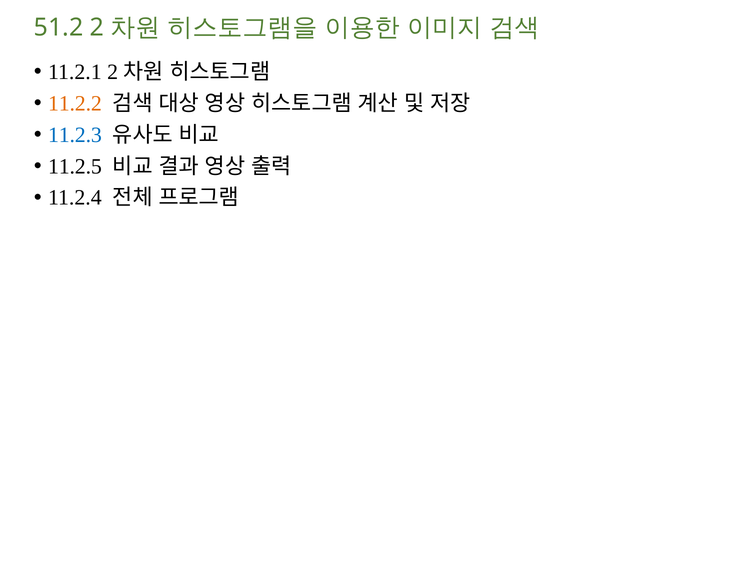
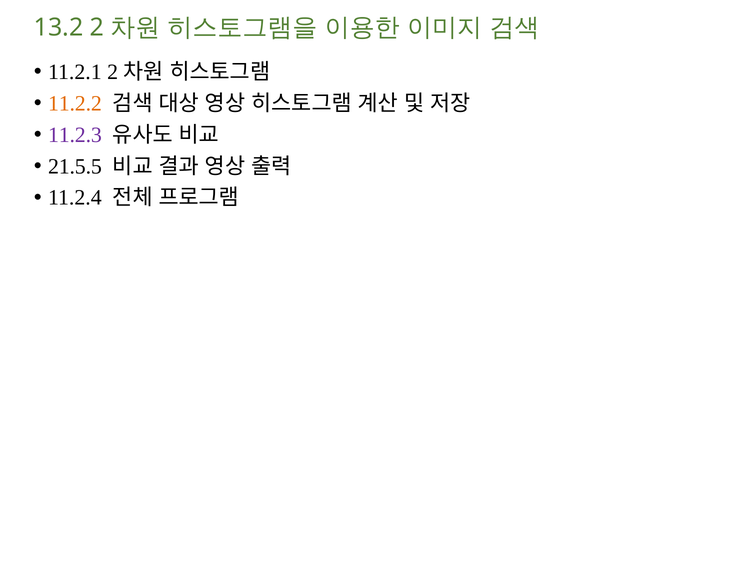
51.2: 51.2 -> 13.2 (59, 27)
11.2.3 colour: blue -> purple (75, 135)
11.2.5: 11.2.5 -> 21.5.5 (75, 166)
